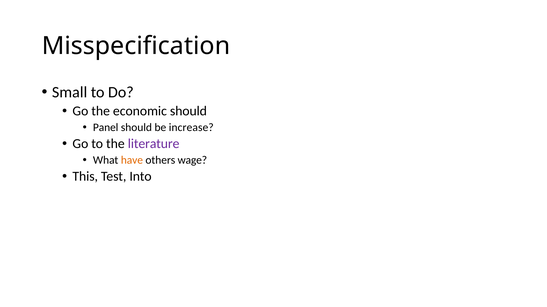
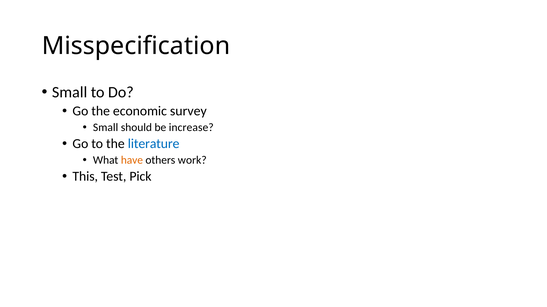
economic should: should -> survey (188, 111)
Panel: Panel -> Small (106, 128)
literature colour: purple -> blue (154, 144)
wage: wage -> work (192, 160)
Into: Into -> Pick (140, 177)
